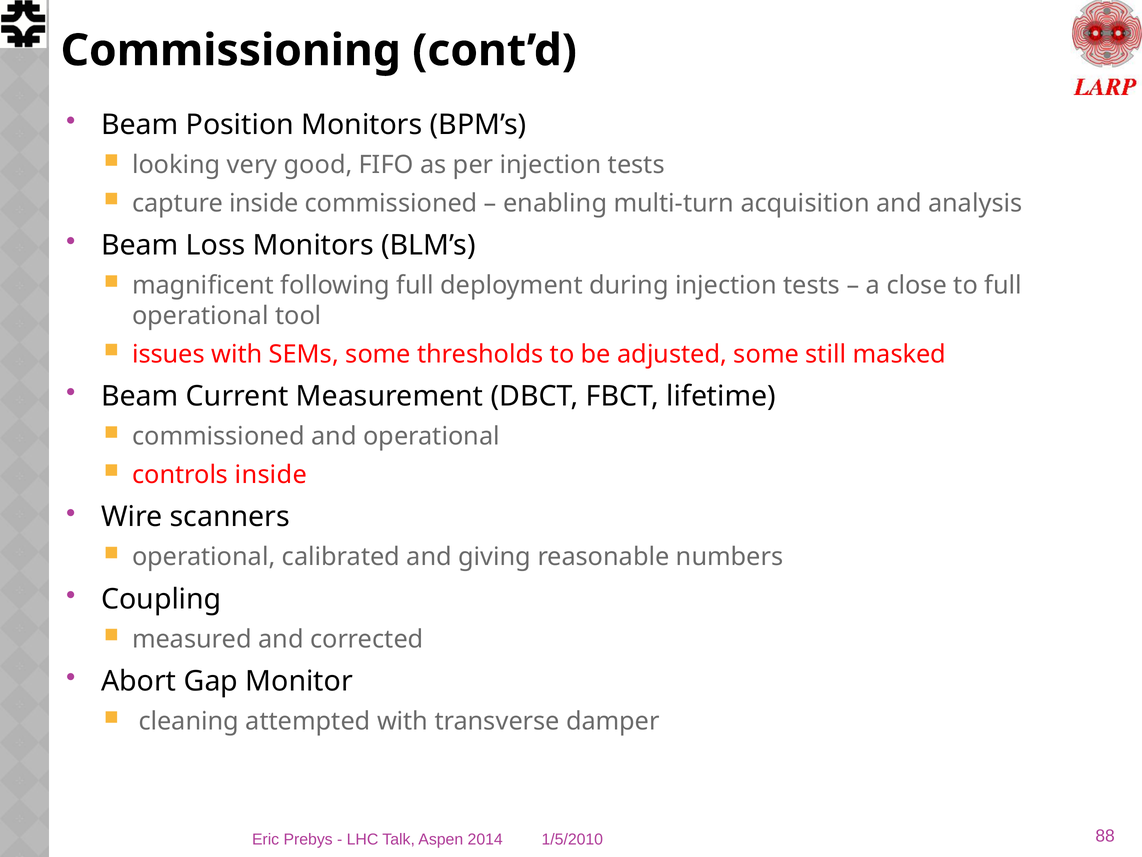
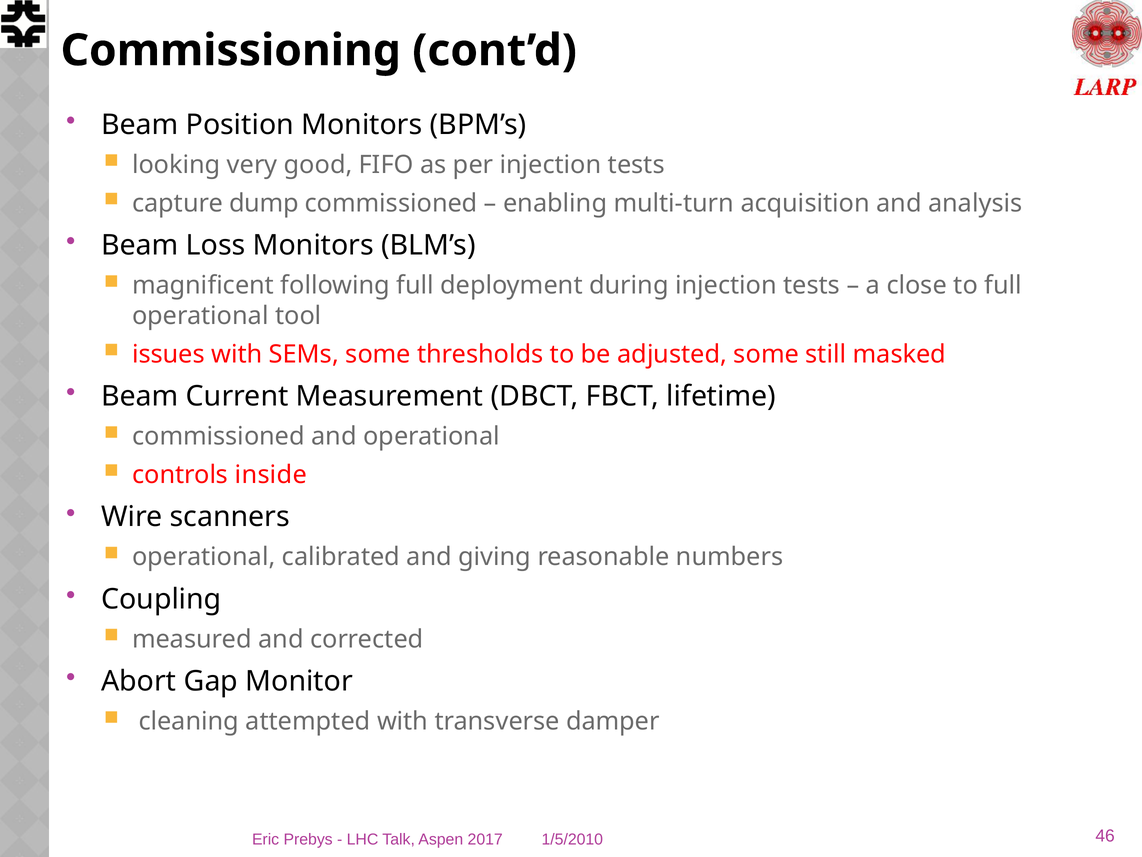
capture inside: inside -> dump (264, 203)
88: 88 -> 46 (1105, 835)
2014: 2014 -> 2017 (485, 839)
